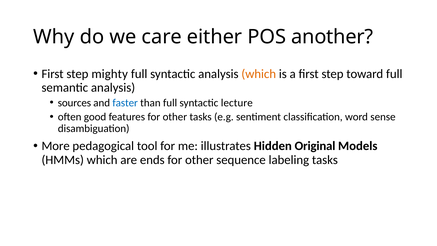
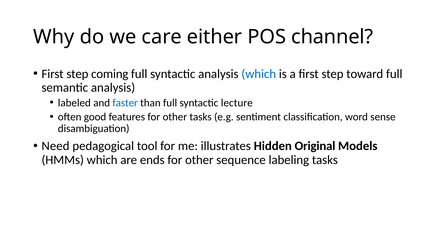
another: another -> channel (332, 37)
mighty: mighty -> coming (110, 74)
which colour: orange -> blue (259, 74)
sources: sources -> labeled (74, 103)
More: More -> Need (55, 146)
